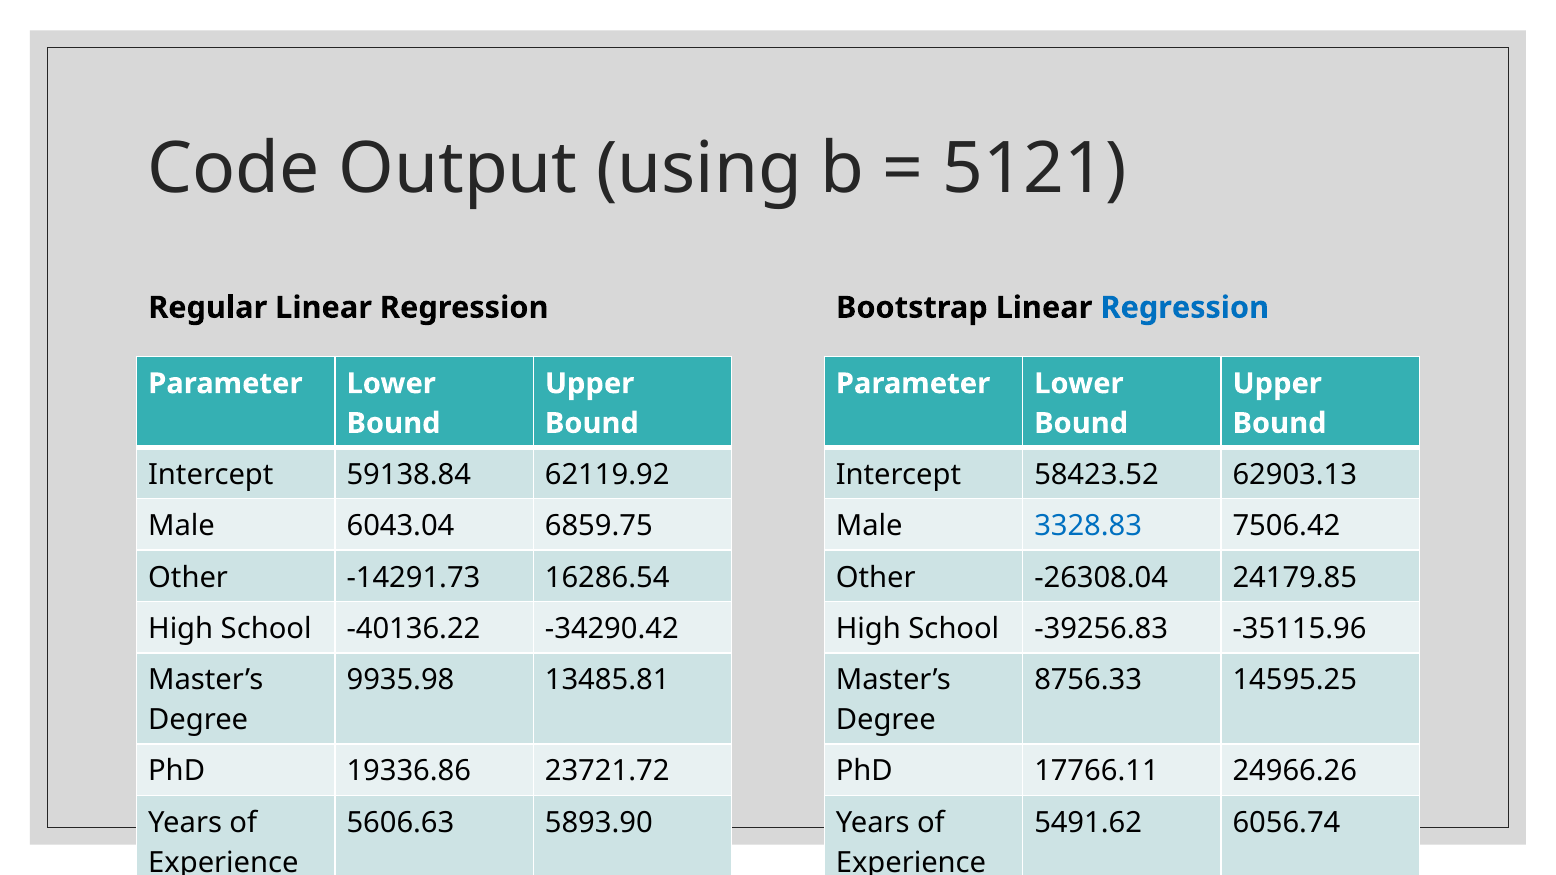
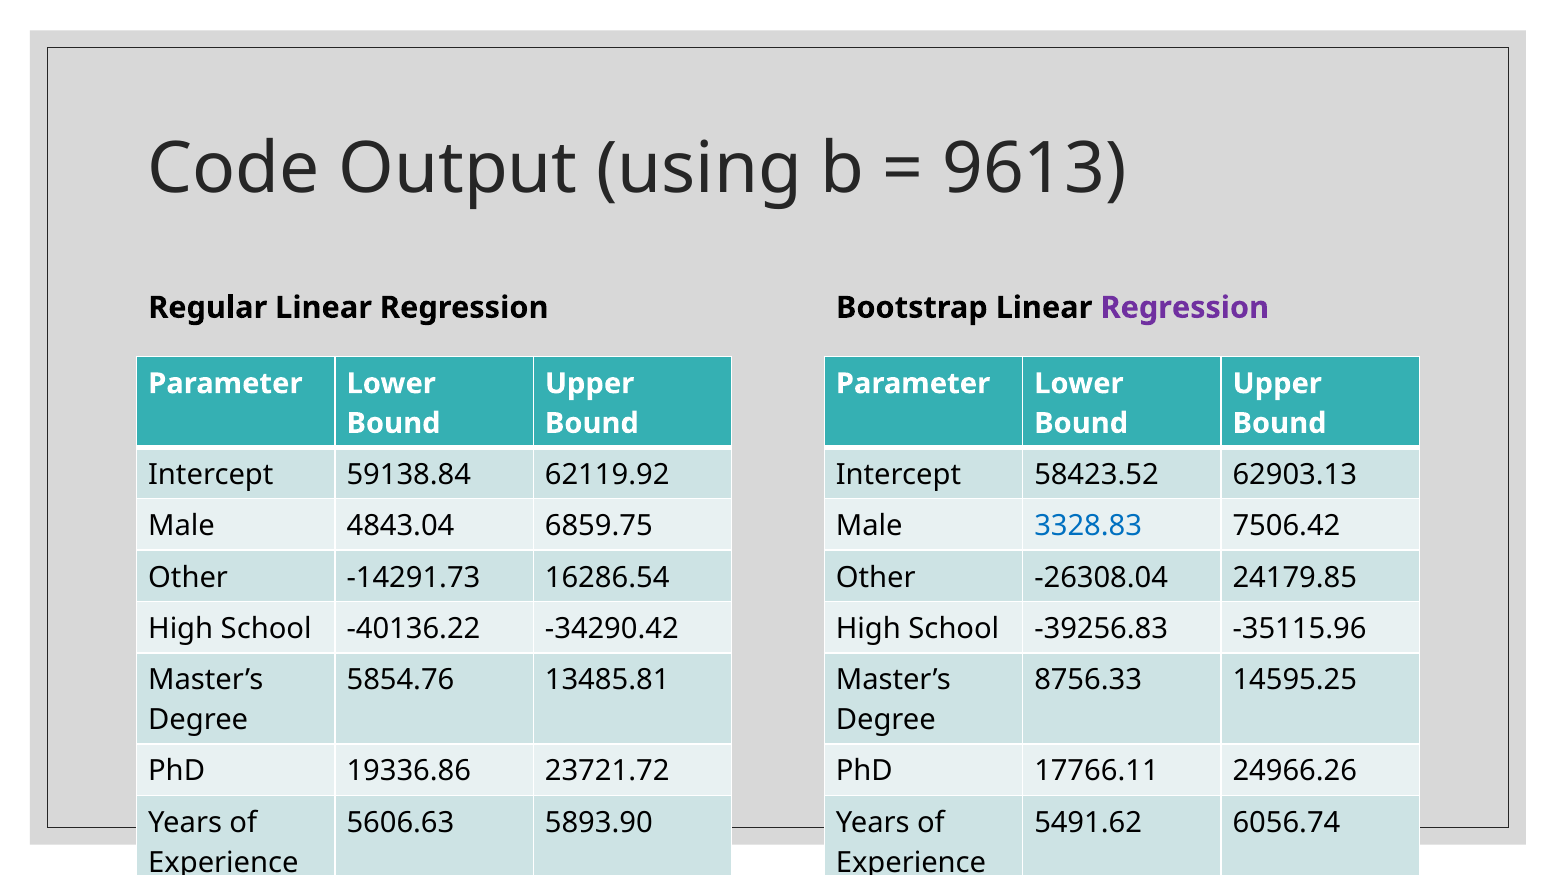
5121: 5121 -> 9613 (1035, 169)
Regression colour: blue -> purple (1185, 308)
6043.04: 6043.04 -> 4843.04 (400, 526)
9935.98: 9935.98 -> 5854.76 (400, 680)
